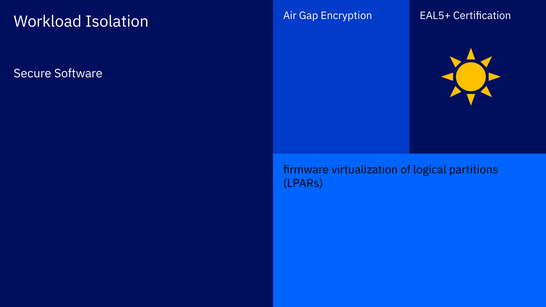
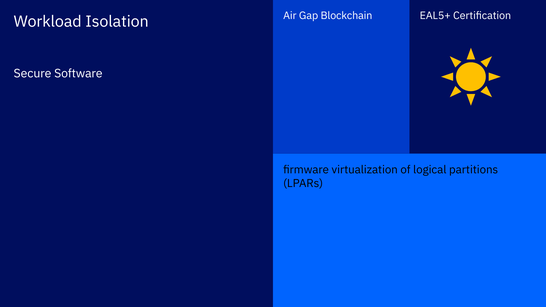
Encryption: Encryption -> Blockchain (346, 16)
